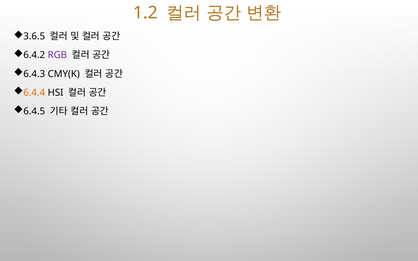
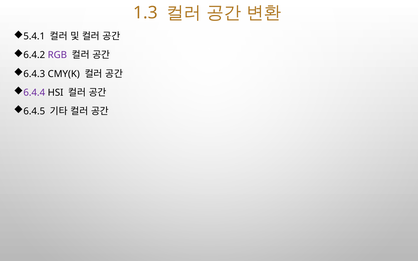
1.2: 1.2 -> 1.3 (146, 13)
3.6.5: 3.6.5 -> 5.4.1 (34, 36)
6.4.4 colour: orange -> purple (34, 93)
